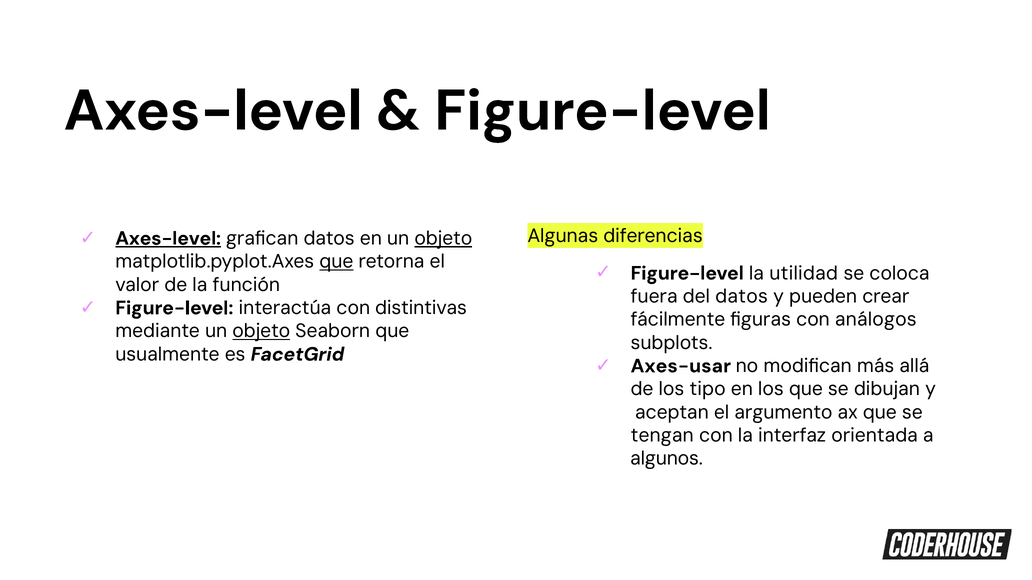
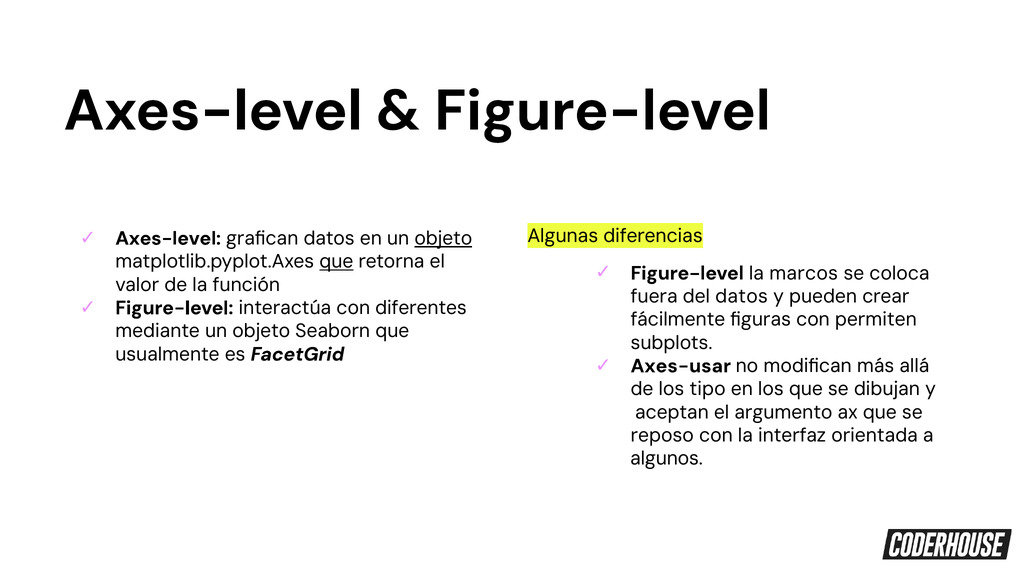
Axes-level underline: present -> none (168, 239)
utilidad: utilidad -> marcos (804, 273)
distintivas: distintivas -> diferentes (421, 308)
análogos: análogos -> permiten (876, 320)
objeto underline: present -> none (261, 331)
tengan: tengan -> reposo (662, 436)
